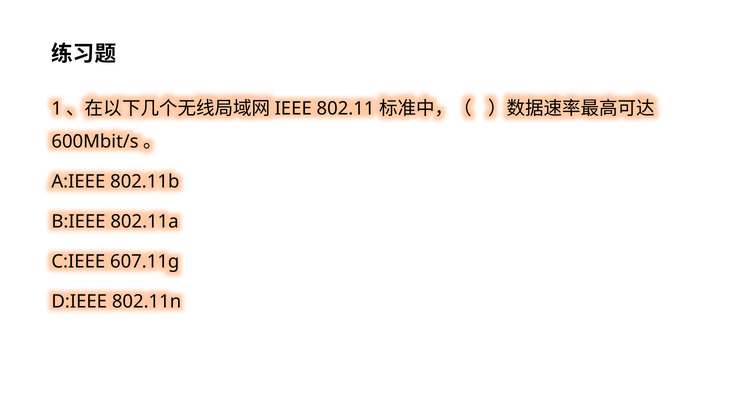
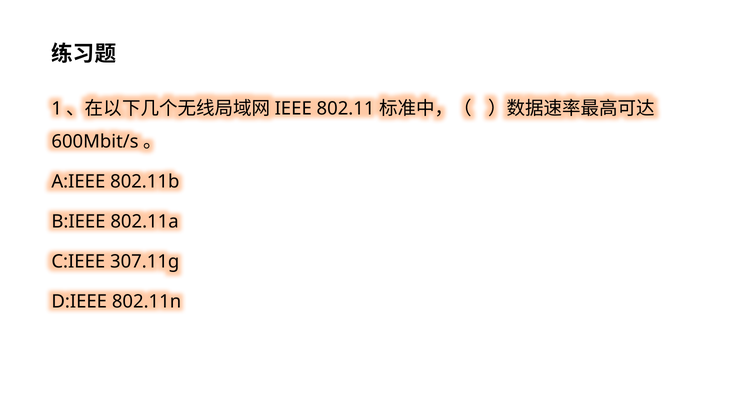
607.11g: 607.11g -> 307.11g (145, 261)
